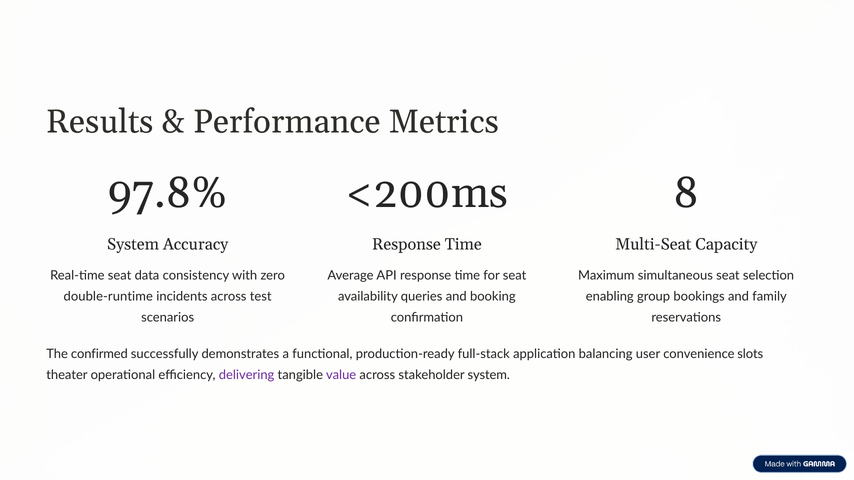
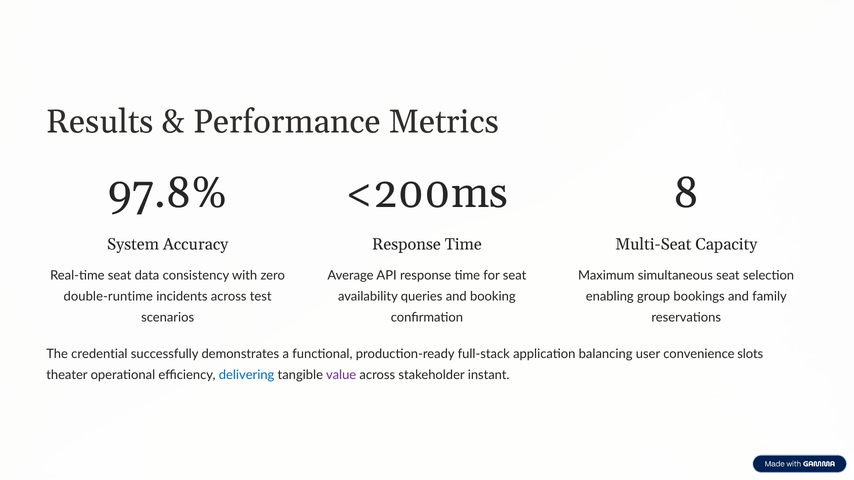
confirmed: confirmed -> credential (99, 354)
delivering colour: purple -> blue (247, 375)
stakeholder system: system -> instant (489, 375)
